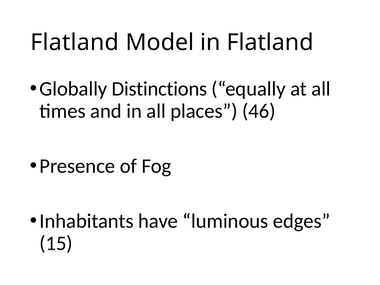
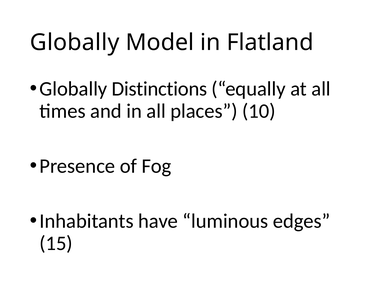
Flatland: Flatland -> Globally (75, 43)
46: 46 -> 10 (259, 111)
